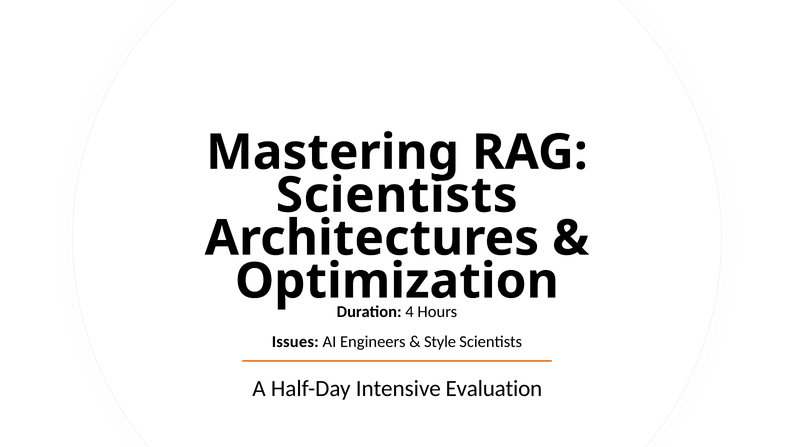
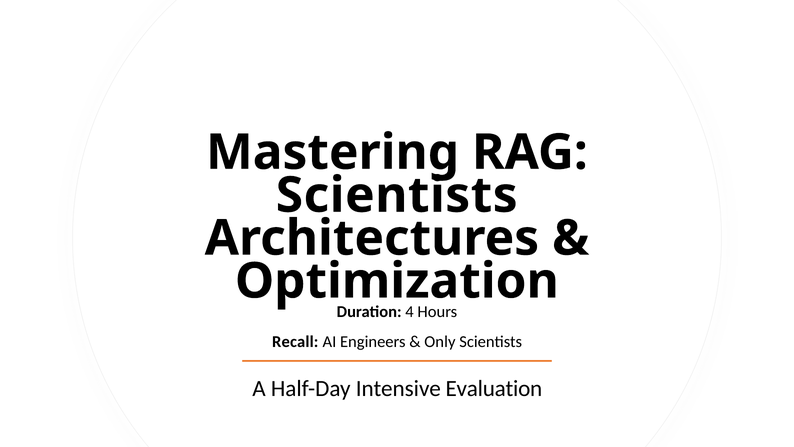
Issues: Issues -> Recall (295, 342)
Style: Style -> Only (440, 342)
